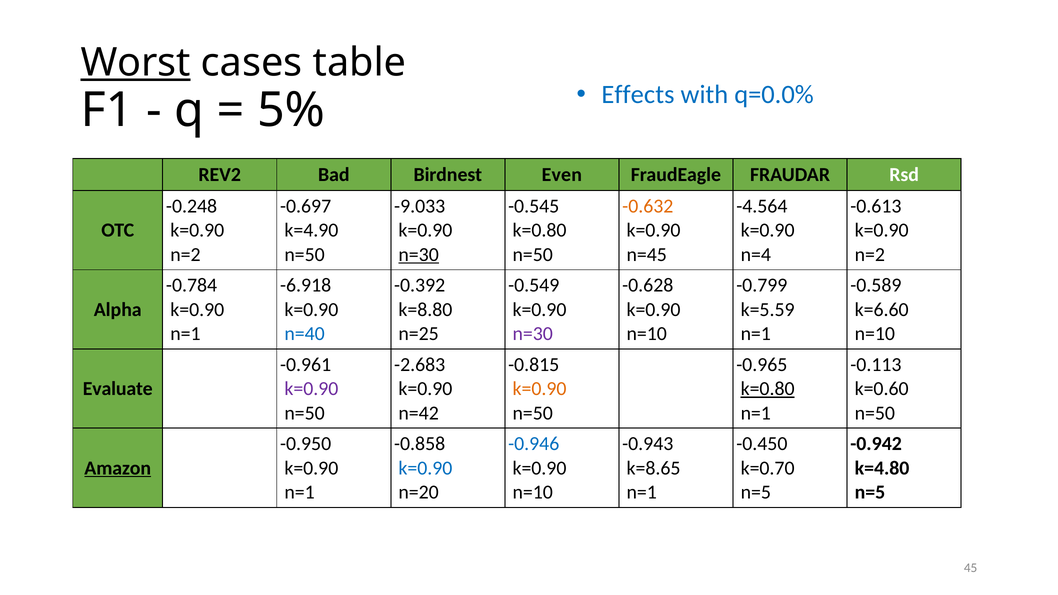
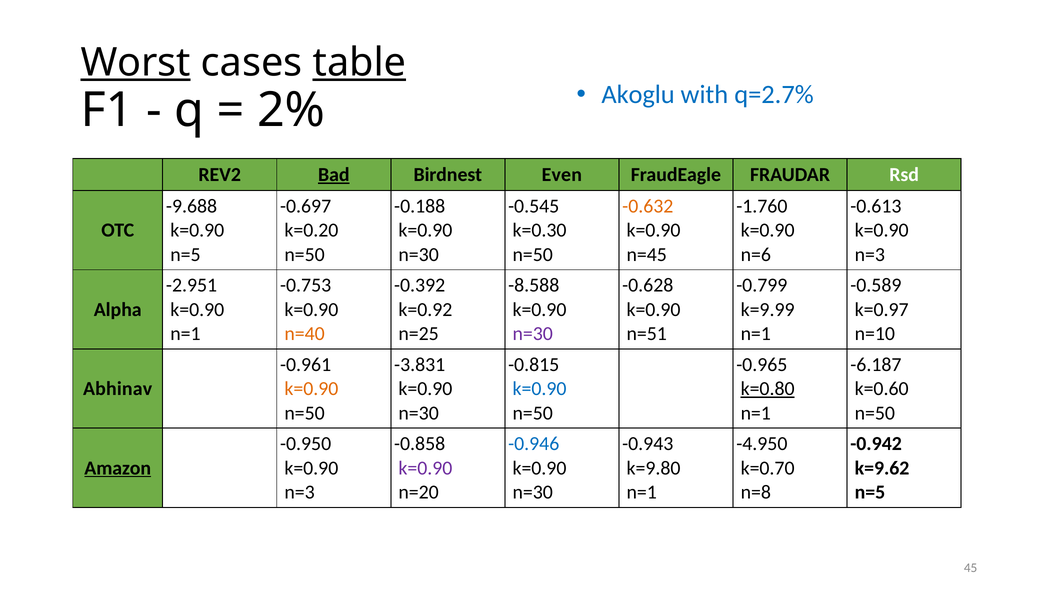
table underline: none -> present (359, 63)
Effects: Effects -> Akoglu (638, 95)
q=0.0%: q=0.0% -> q=2.7% (774, 95)
5%: 5% -> 2% (291, 110)
Bad underline: none -> present (334, 175)
-0.248: -0.248 -> -9.688 (192, 206)
-9.033: -9.033 -> -0.188 (420, 206)
-4.564: -4.564 -> -1.760 (762, 206)
k=4.90: k=4.90 -> k=0.20 (311, 230)
k=0.80: k=0.80 -> k=0.30 (539, 230)
n=2: n=2 -> n=5 (185, 255)
n=30 underline: present -> none (419, 255)
n=4: n=4 -> n=6 (756, 255)
n=2: n=2 -> n=3 (870, 255)
-0.784: -0.784 -> -2.951 (192, 285)
-6.918: -6.918 -> -0.753 (306, 285)
-0.549: -0.549 -> -8.588 (534, 285)
k=8.80: k=8.80 -> k=0.92 (425, 310)
k=5.59: k=5.59 -> k=9.99 (768, 310)
k=6.60: k=6.60 -> k=0.97 (882, 310)
n=40 colour: blue -> orange (305, 334)
n=10: n=10 -> n=51 (647, 334)
-2.683: -2.683 -> -3.831 (420, 365)
-0.113: -0.113 -> -6.187 (876, 365)
Evaluate: Evaluate -> Abhinav (118, 389)
k=0.90 colour: purple -> orange (311, 389)
k=0.90 colour: orange -> blue (539, 389)
n=42: n=42 -> n=30 (419, 413)
-0.450: -0.450 -> -4.950 (762, 444)
k=0.90 colour: blue -> purple (425, 468)
k=8.65: k=8.65 -> k=9.80 (654, 468)
k=4.80: k=4.80 -> k=9.62 (882, 468)
n=1: n=1 -> n=3 (300, 492)
n=10: n=10 -> n=30 (533, 492)
n=5: n=5 -> n=8 (756, 492)
